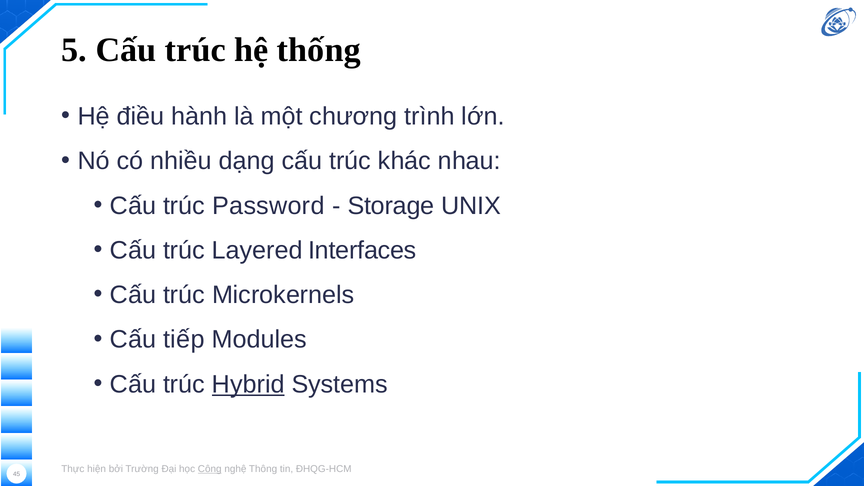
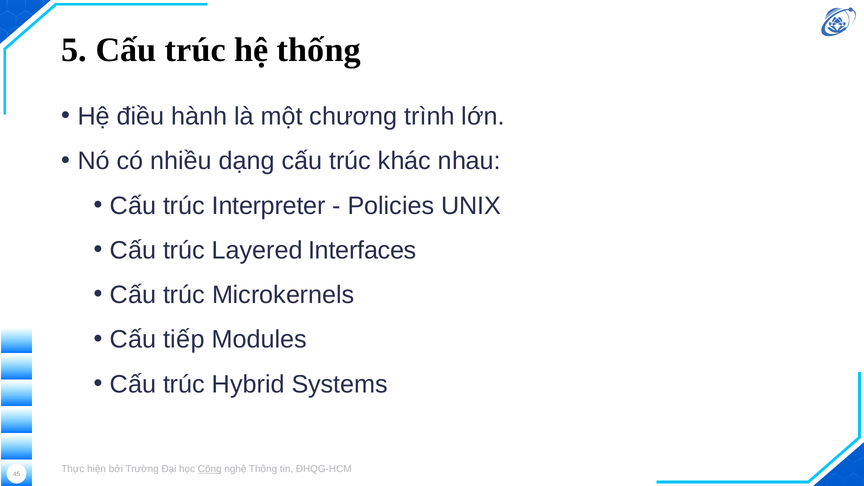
Password: Password -> Interpreter (269, 206)
Storage: Storage -> Policies (391, 206)
Hybrid underline: present -> none (248, 384)
